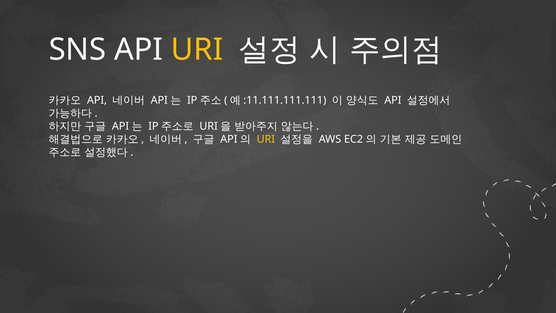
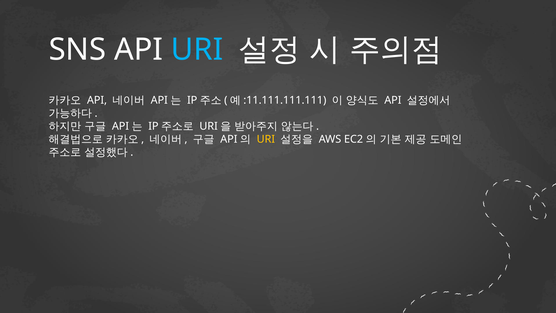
URI colour: yellow -> light blue (197, 50)
